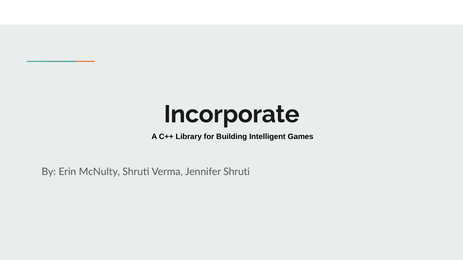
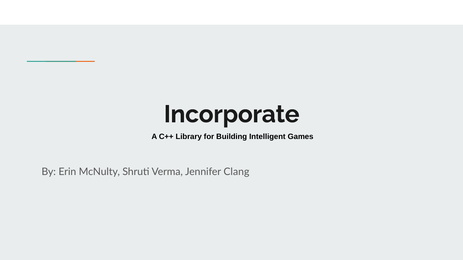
Jennifer Shruti: Shruti -> Clang (236, 172)
